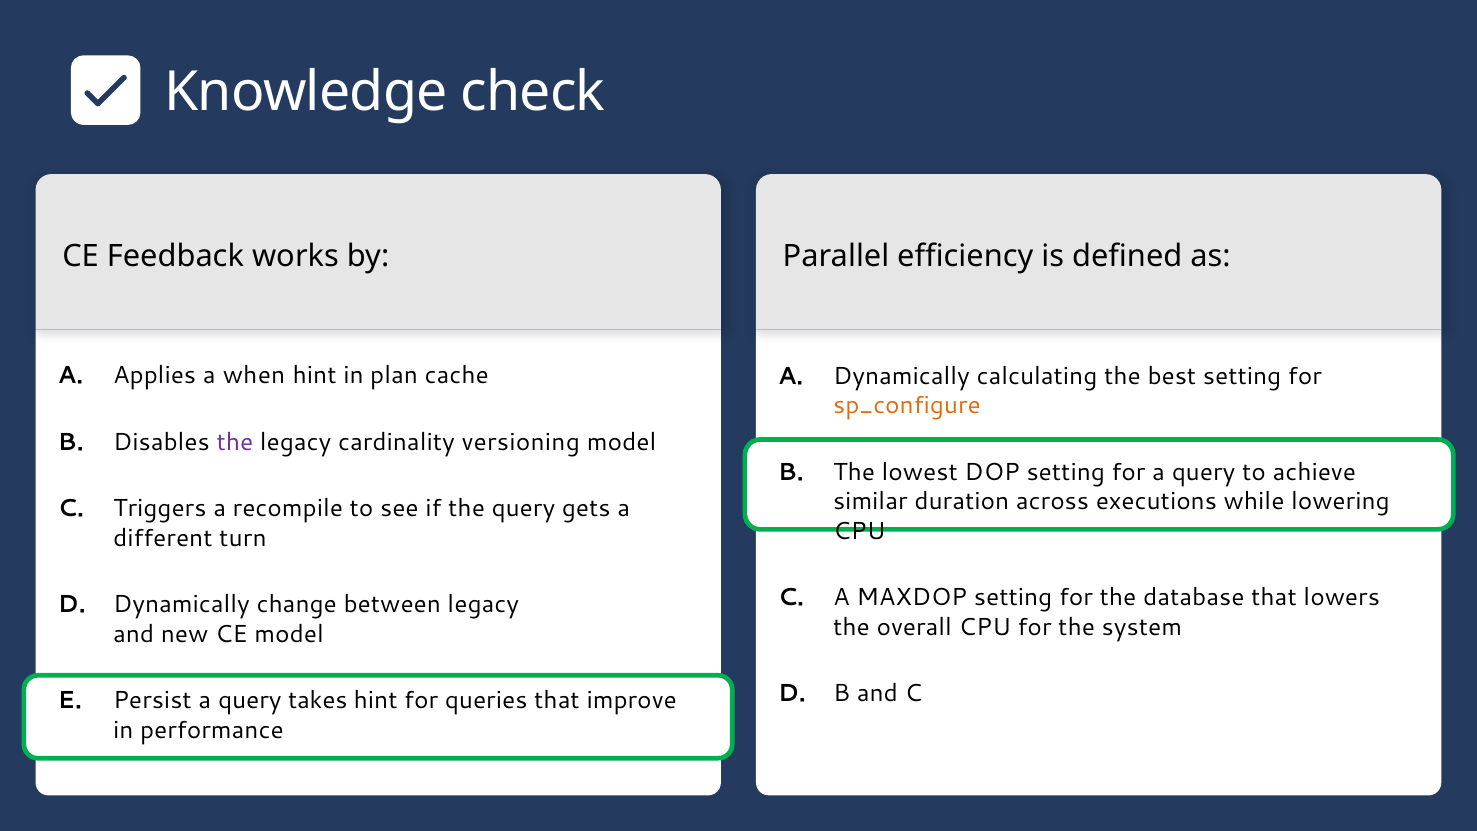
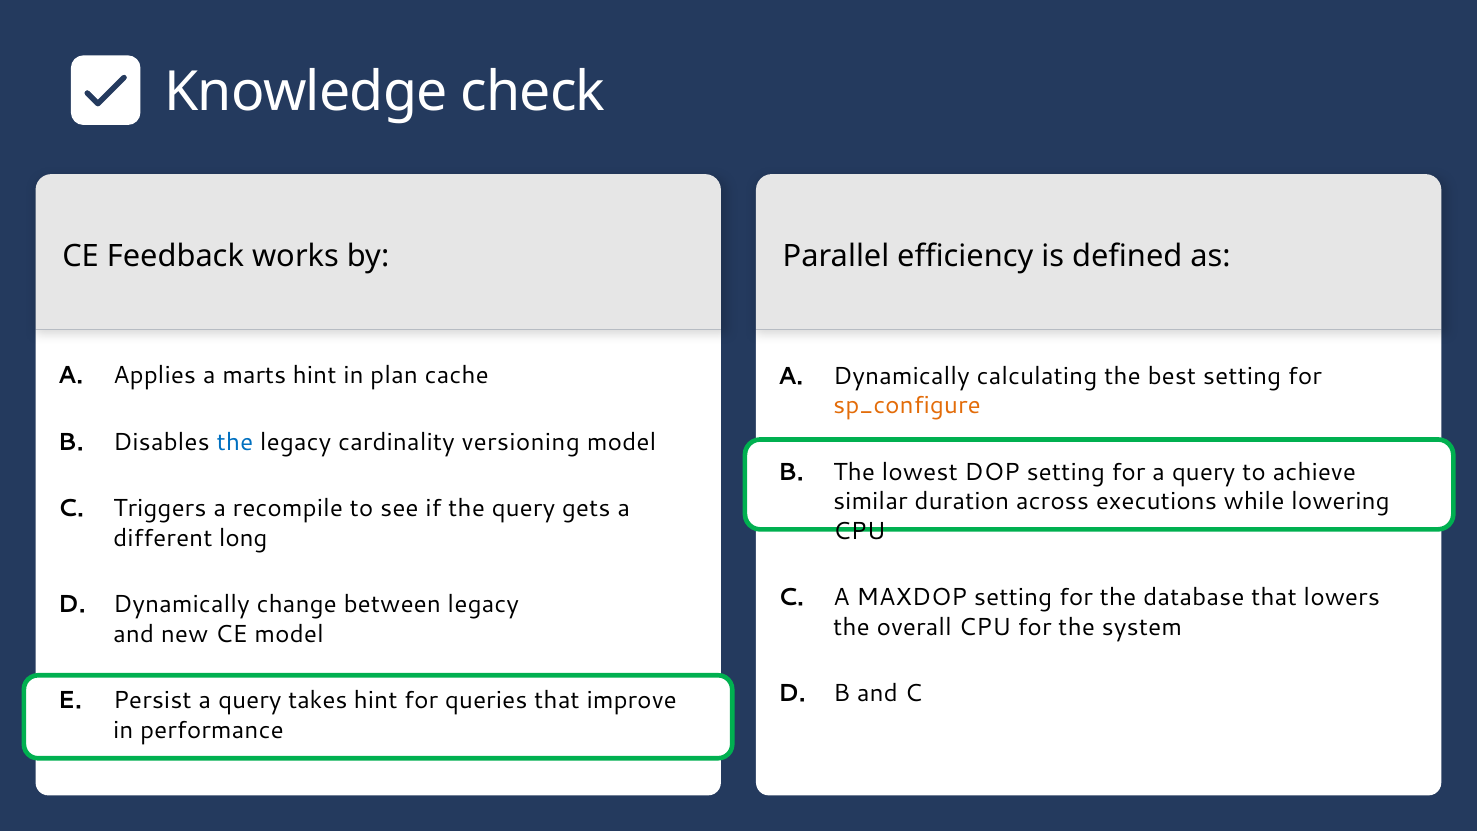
when: when -> marts (254, 376)
the colour: purple -> blue (235, 442)
turn: turn -> long (243, 538)
